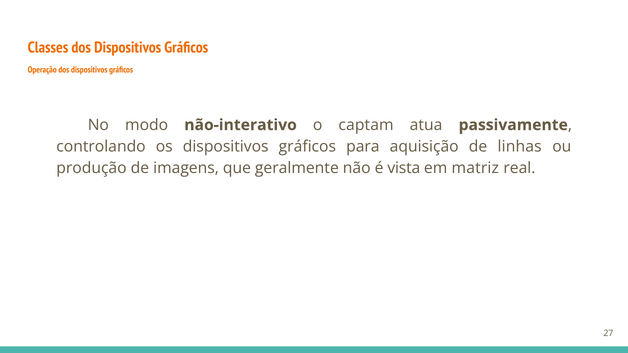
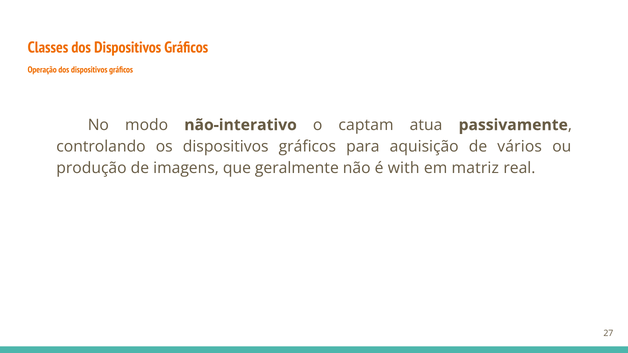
linhas: linhas -> vários (520, 147)
vista: vista -> with (404, 168)
